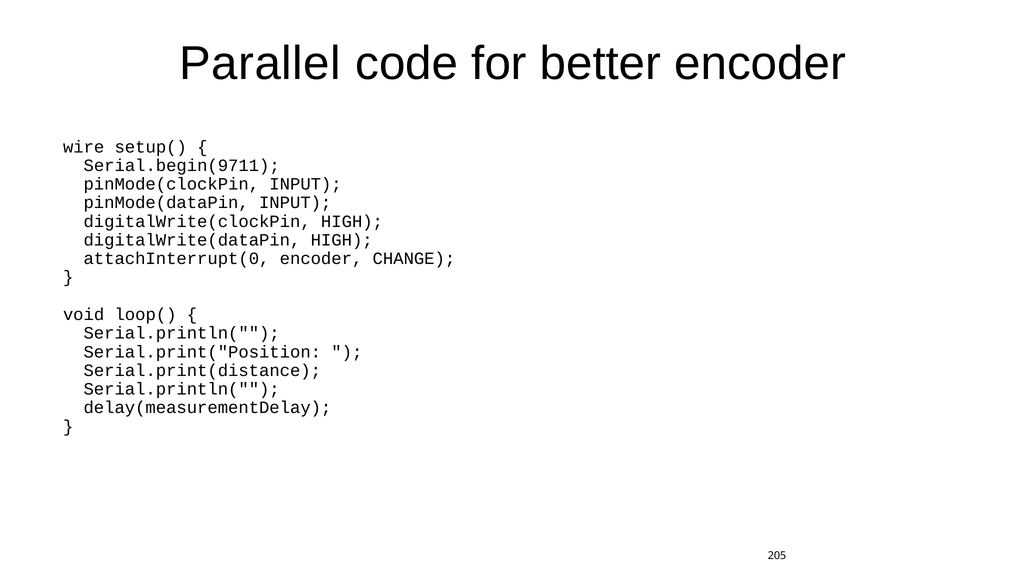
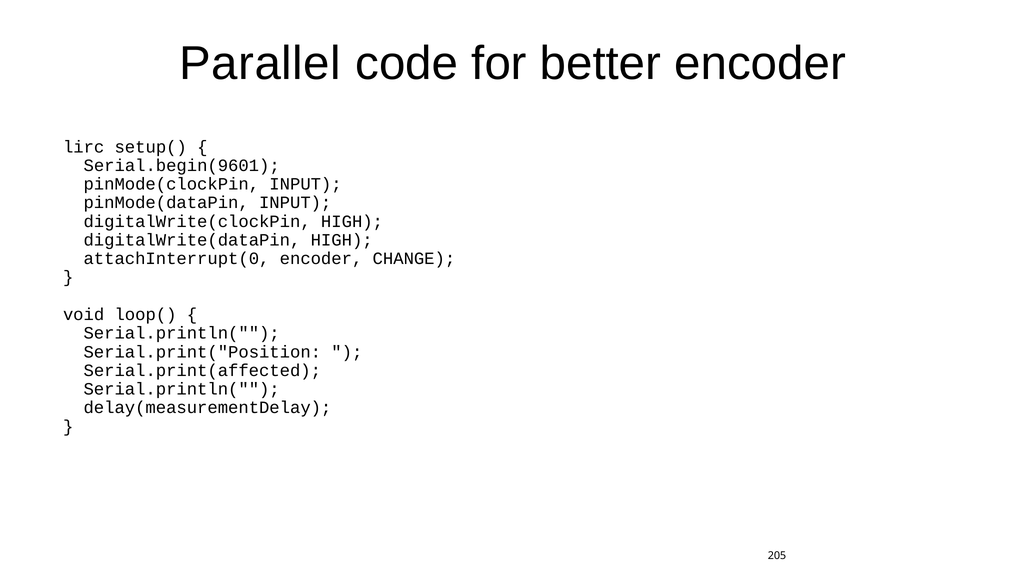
wire: wire -> lirc (84, 147)
Serial.begin(9711: Serial.begin(9711 -> Serial.begin(9601 (182, 165)
Serial.print(distance: Serial.print(distance -> Serial.print(affected (202, 370)
